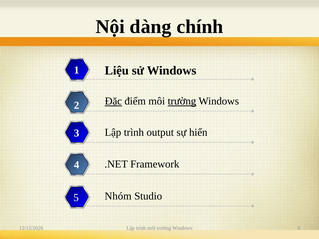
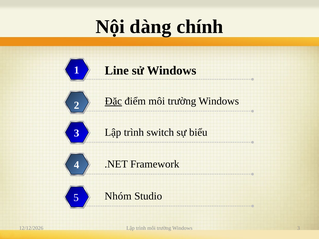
Liệu: Liệu -> Line (117, 71)
trường underline: present -> none (182, 101)
output: output -> switch (160, 132)
hiển: hiển -> biểu (198, 132)
